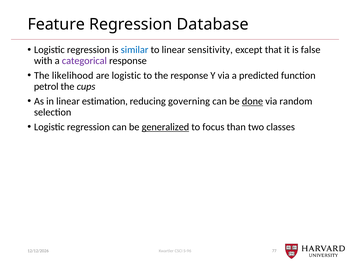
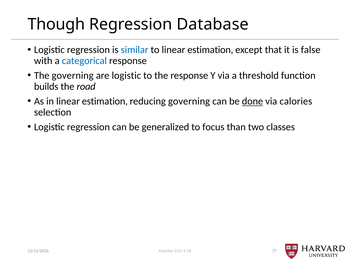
Feature: Feature -> Though (56, 24)
to linear sensitivity: sensitivity -> estimation (210, 50)
categorical colour: purple -> blue (84, 61)
The likelihood: likelihood -> governing (73, 75)
predicted: predicted -> threshold (259, 75)
petrol: petrol -> builds (46, 86)
cups: cups -> road (86, 86)
random: random -> calories (296, 101)
generalized underline: present -> none (165, 127)
